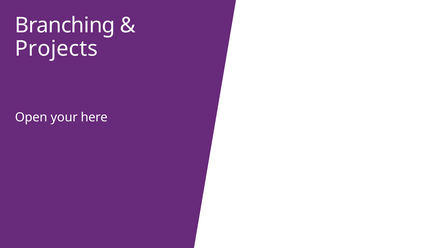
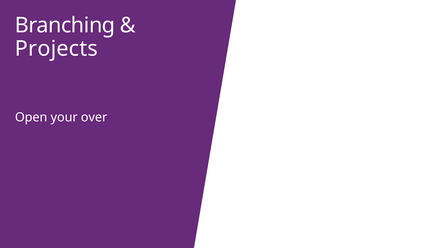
here: here -> over (94, 117)
